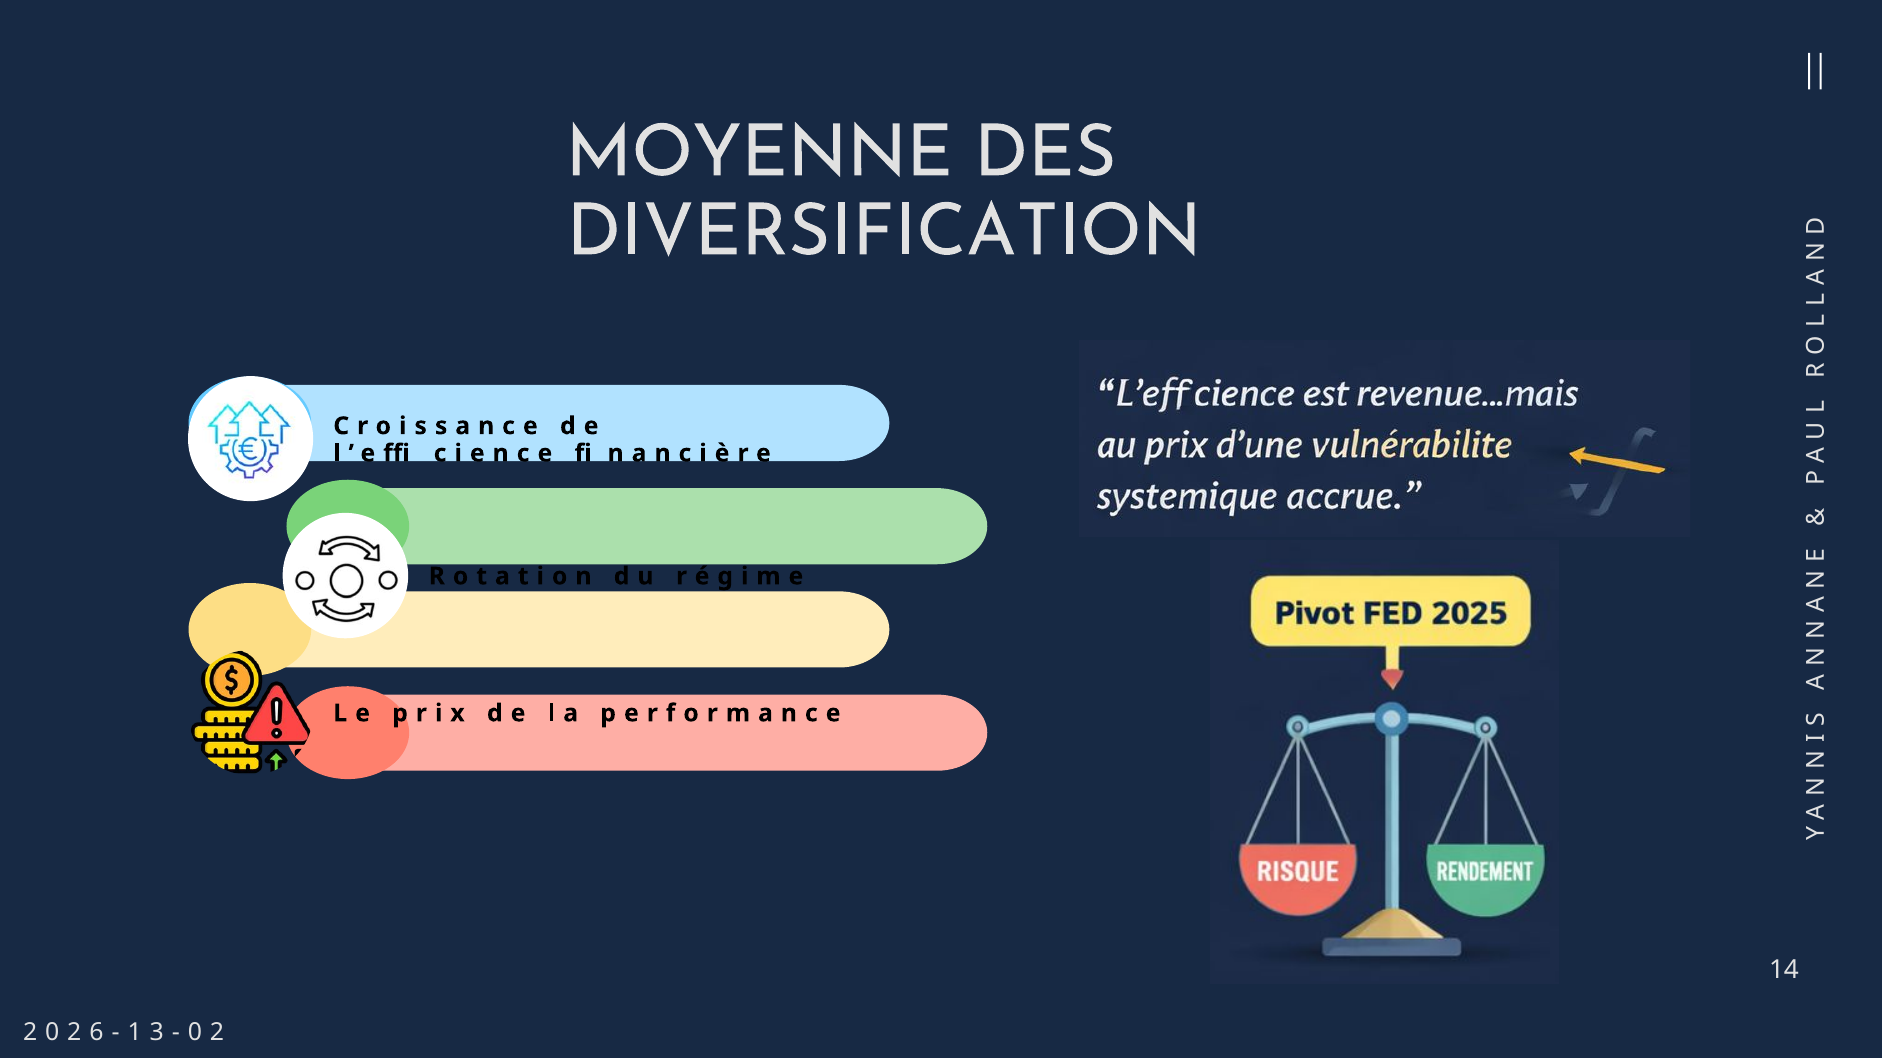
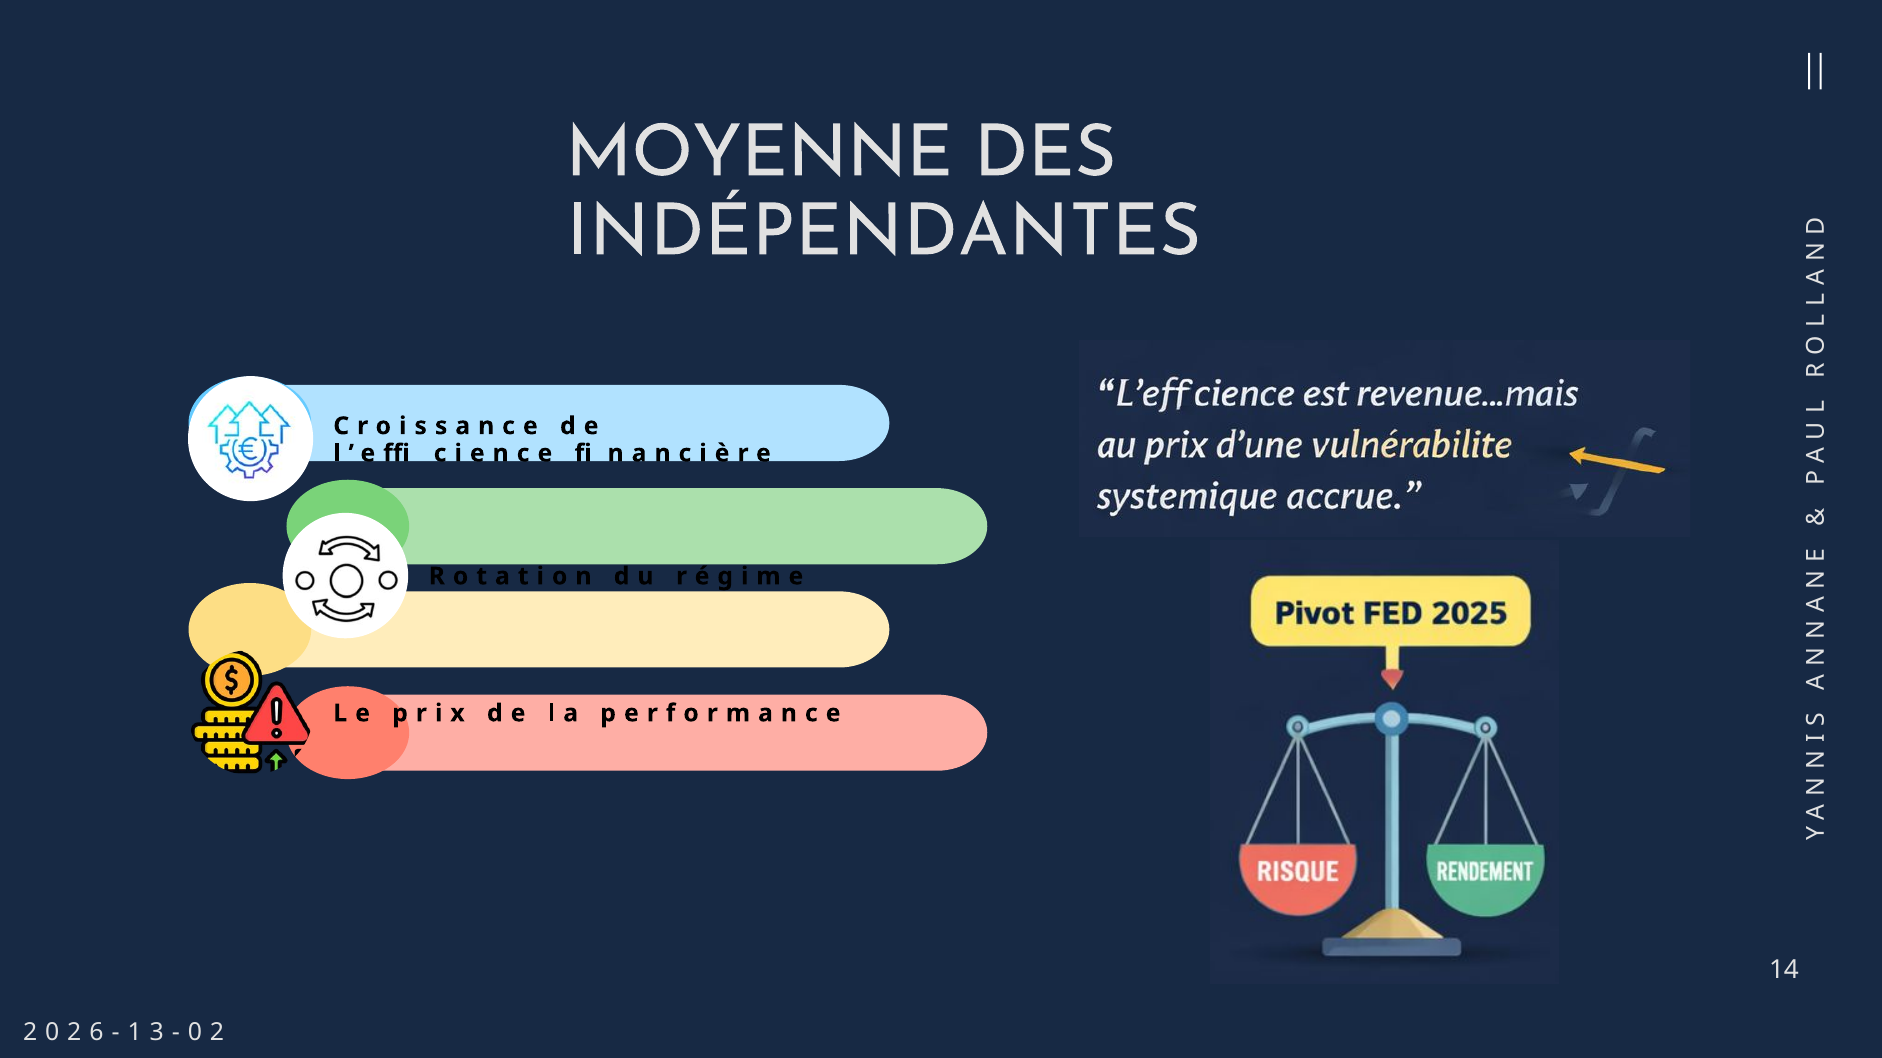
DIVERSIFICATION: DIVERSIFICATION -> INDÉPENDANTES (884, 231)
